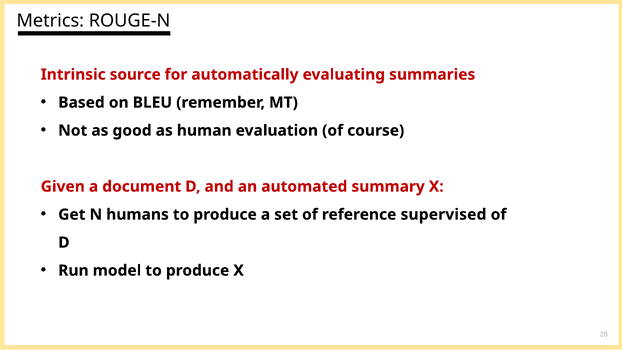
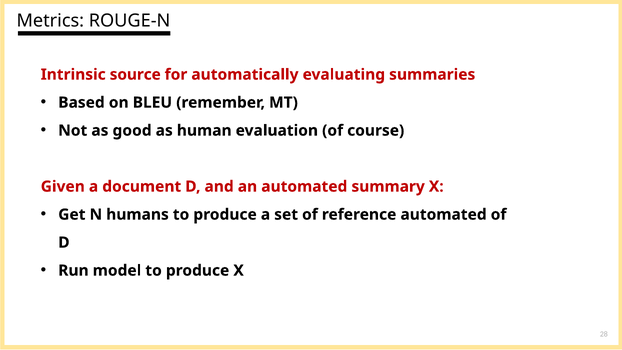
reference supervised: supervised -> automated (444, 214)
